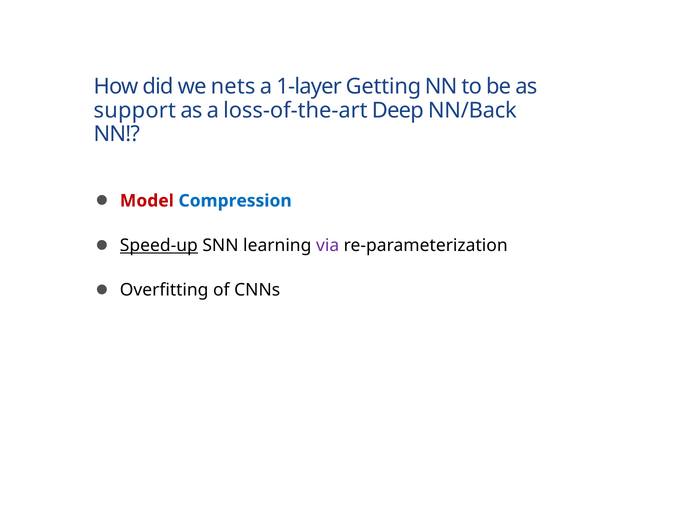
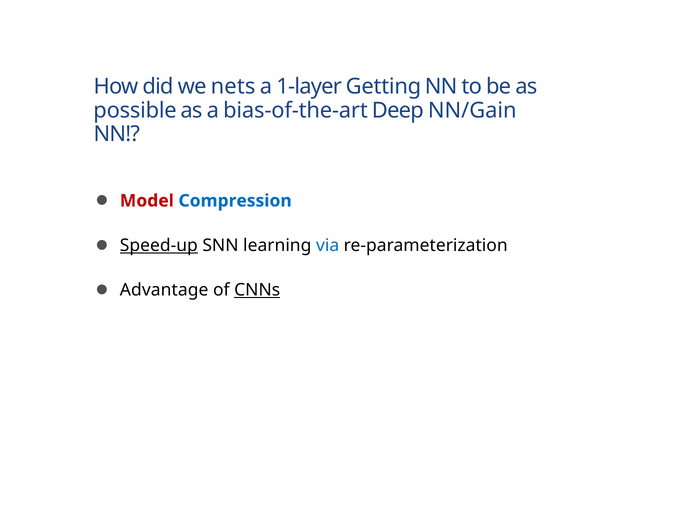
support: support -> possible (135, 110)
loss-of-the-art: loss-of-the-art -> bias-of-the-art (295, 110)
NN/Back: NN/Back -> NN/Gain (472, 110)
via colour: purple -> blue (328, 245)
Overfitting: Overfitting -> Advantage (164, 290)
CNNs underline: none -> present (257, 290)
